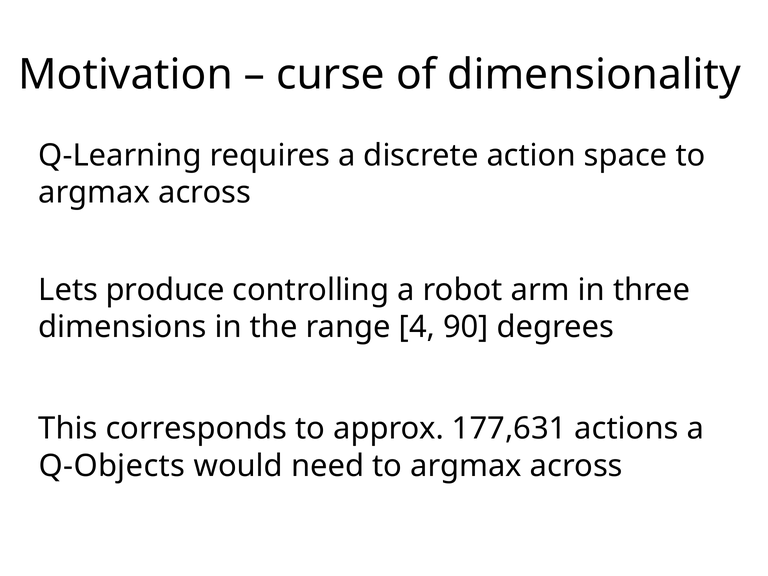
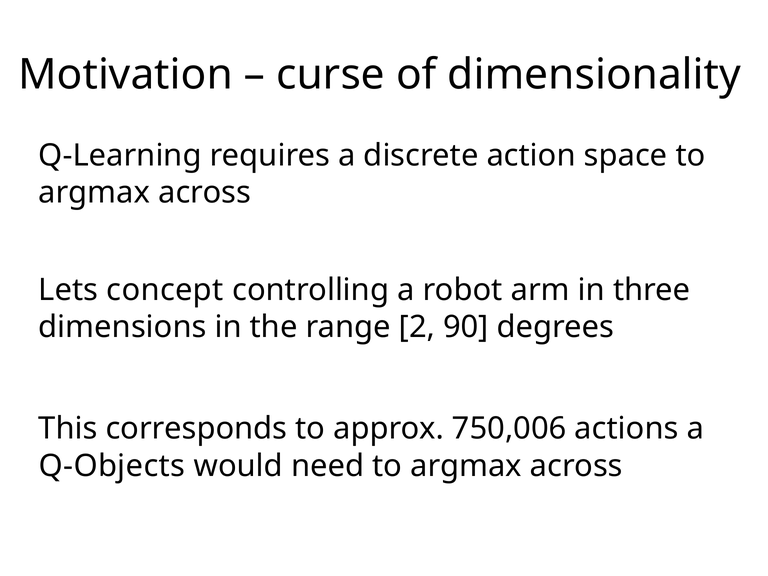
produce: produce -> concept (165, 290)
4: 4 -> 2 (417, 327)
177,631: 177,631 -> 750,006 (509, 429)
